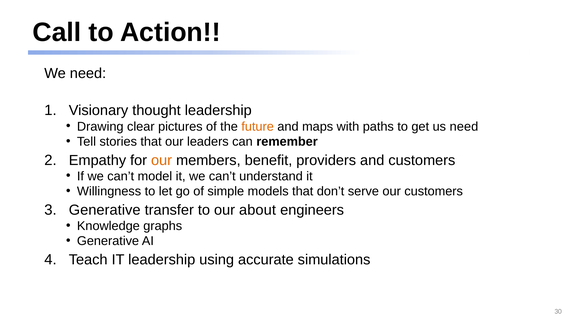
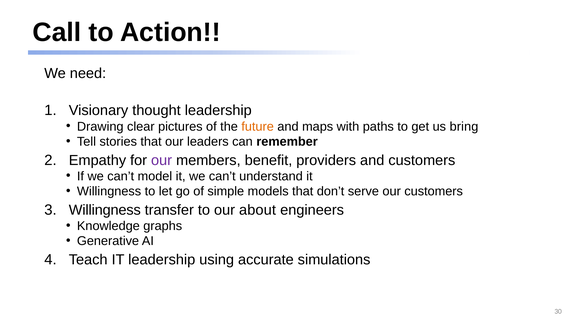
us need: need -> bring (464, 126)
our colour: orange -> purple (162, 160)
Generative: Generative -> Willingness (105, 210)
